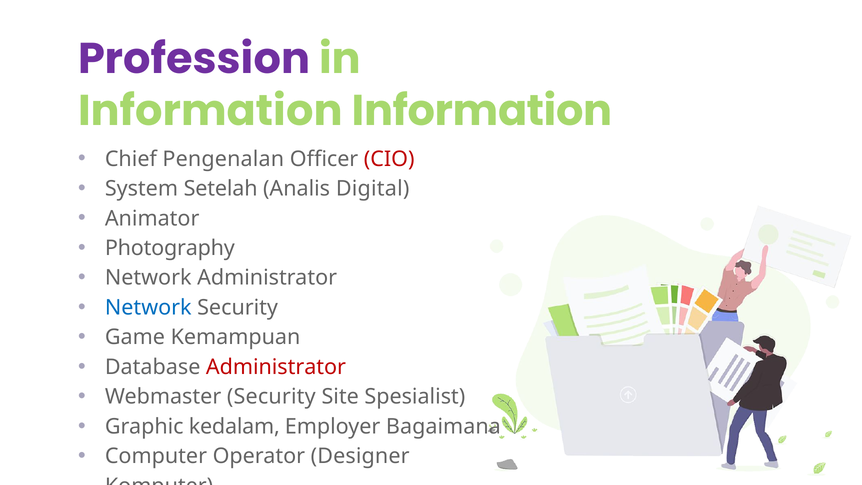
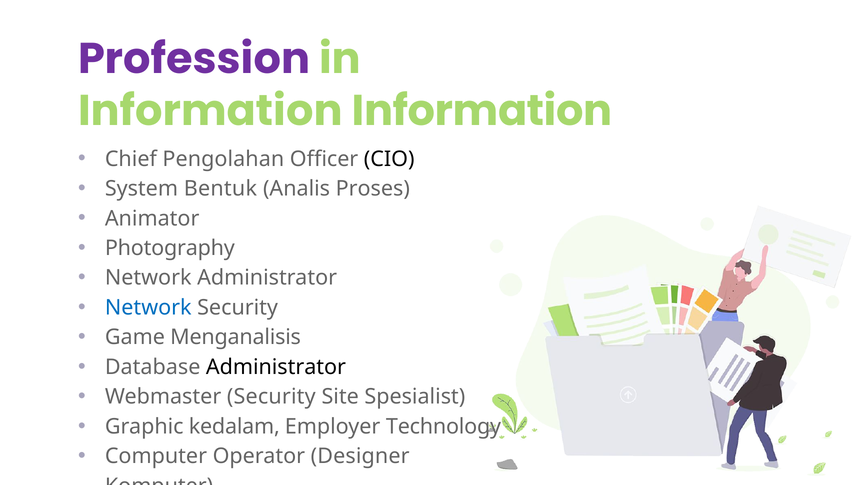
Pengenalan: Pengenalan -> Pengolahan (223, 159)
CIO colour: red -> black (389, 159)
Setelah: Setelah -> Bentuk (220, 189)
Digital: Digital -> Proses (373, 189)
Kemampuan: Kemampuan -> Menganalisis (236, 337)
Administrator colour: red -> black (276, 367)
Bagaimana: Bagaimana -> Technology (444, 426)
